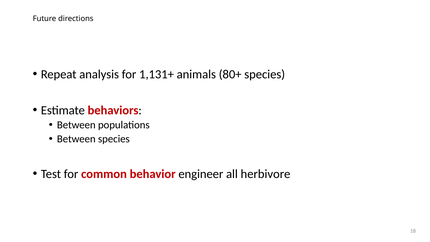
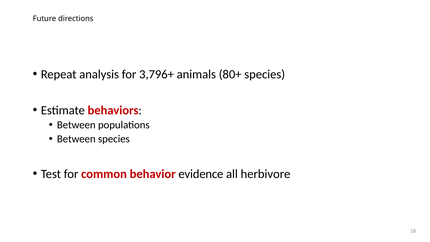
1,131+: 1,131+ -> 3,796+ (157, 74)
engineer: engineer -> evidence (201, 174)
